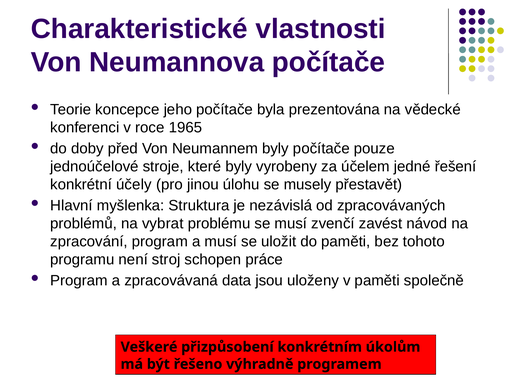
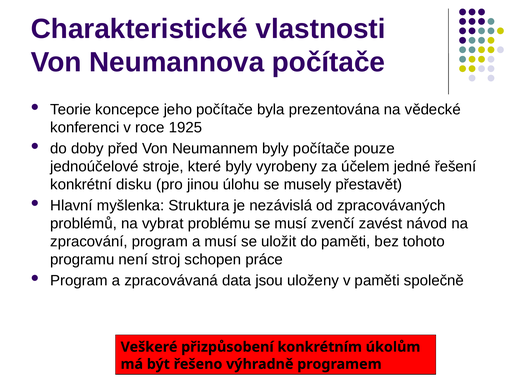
1965: 1965 -> 1925 (185, 128)
účely: účely -> disku (134, 185)
